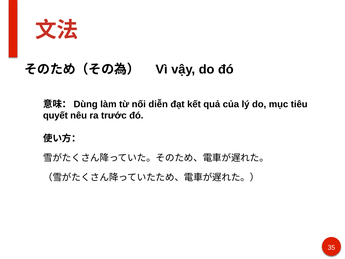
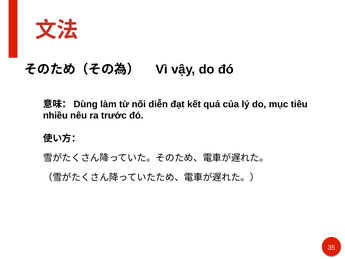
quyết: quyết -> nhiều (55, 115)
